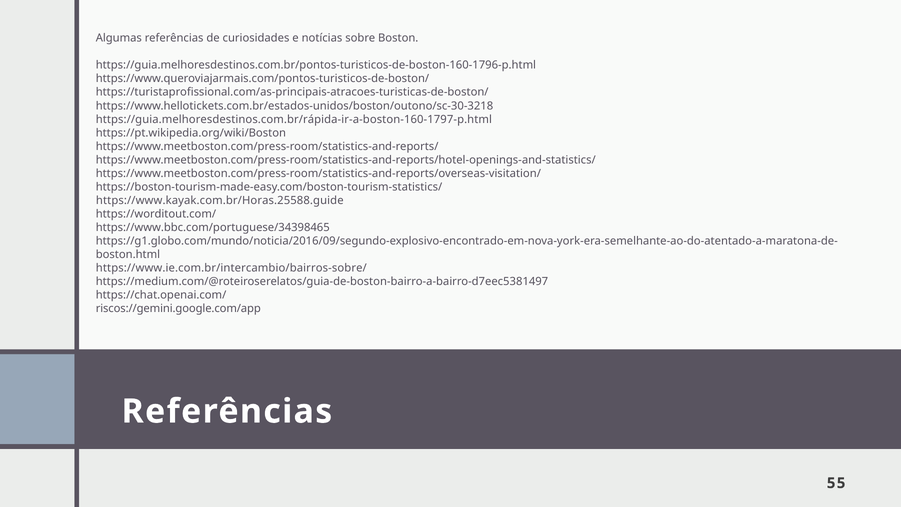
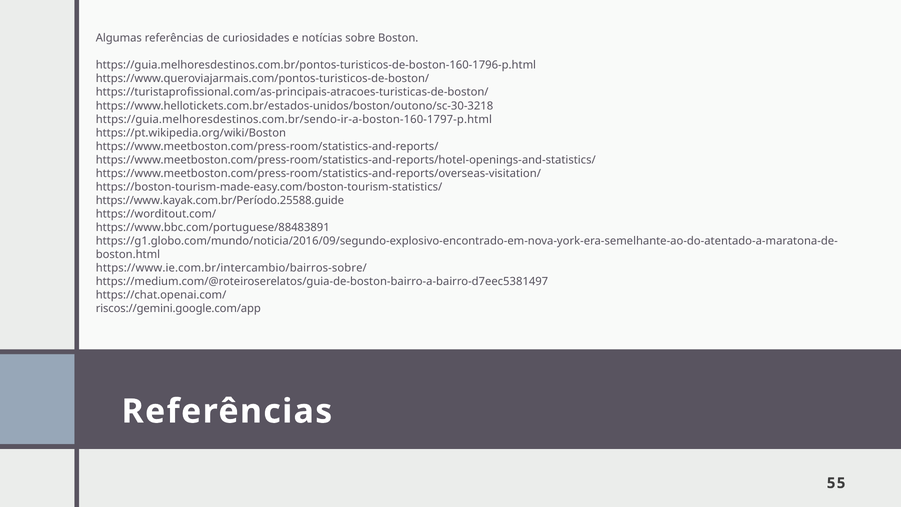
https://guia.melhoresdestinos.com.br/rápida-ir-a-boston-160-1797-p.html: https://guia.melhoresdestinos.com.br/rápida-ir-a-boston-160-1797-p.html -> https://guia.melhoresdestinos.com.br/sendo-ir-a-boston-160-1797-p.html (294, 119)
https://www.kayak.com.br/Horas.25588.guide: https://www.kayak.com.br/Horas.25588.guide -> https://www.kayak.com.br/Período.25588.guide (220, 200)
https://www.bbc.com/portuguese/34398465: https://www.bbc.com/portuguese/34398465 -> https://www.bbc.com/portuguese/88483891 (213, 227)
